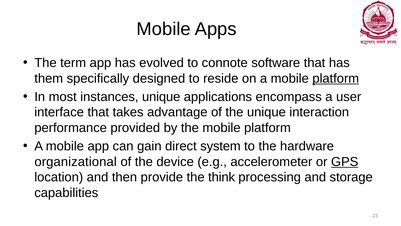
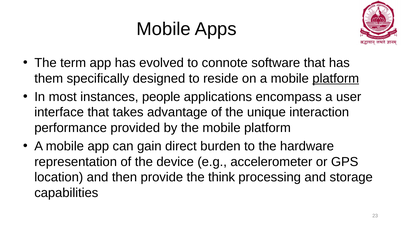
instances unique: unique -> people (161, 97)
system: system -> burden (220, 146)
organizational: organizational -> representation (76, 161)
GPS underline: present -> none (345, 161)
